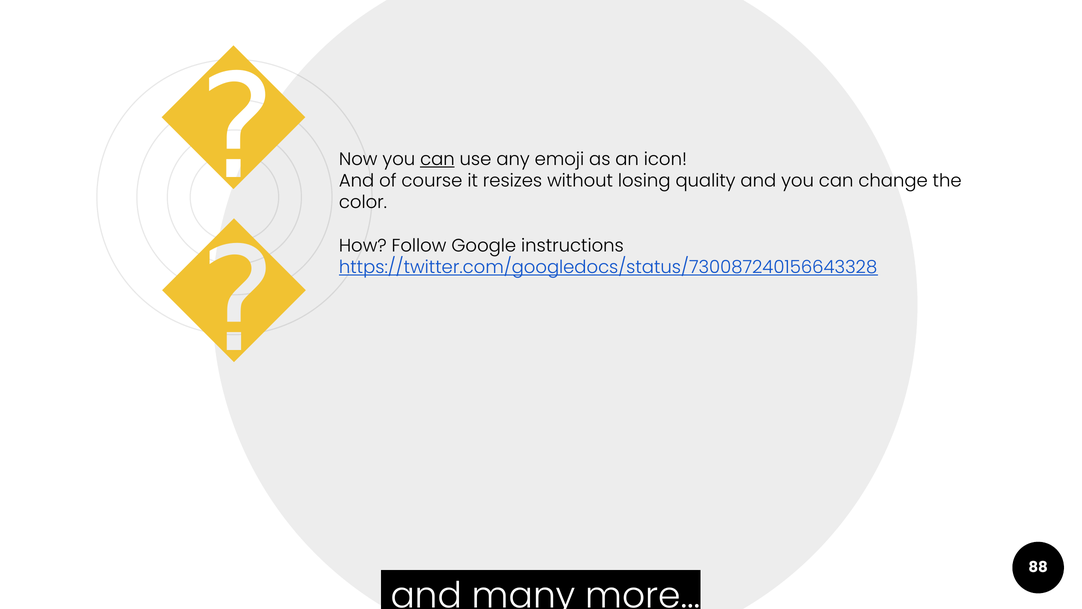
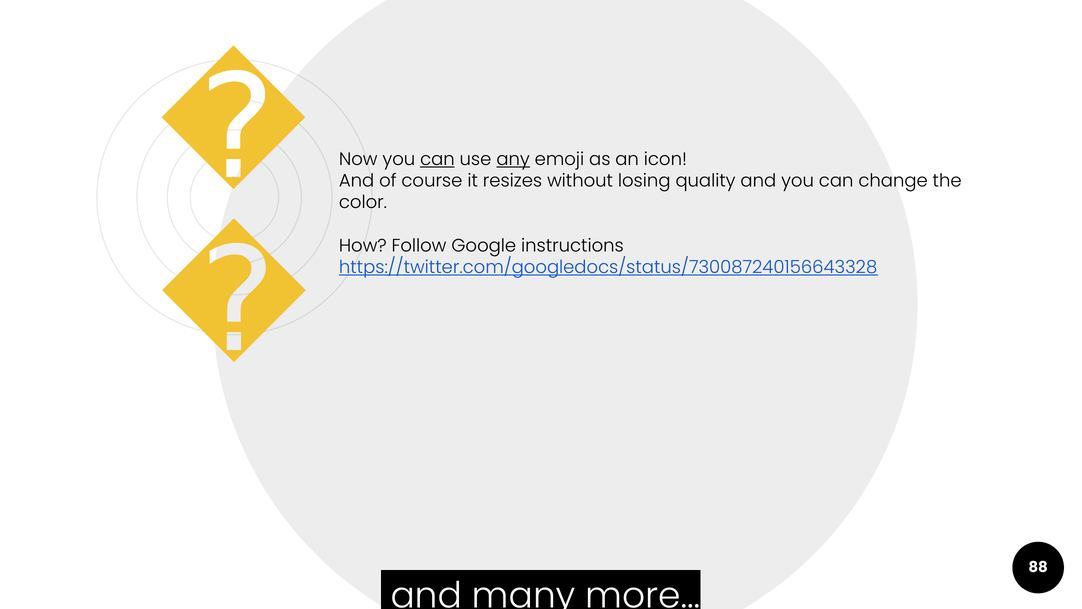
any underline: none -> present (513, 159)
